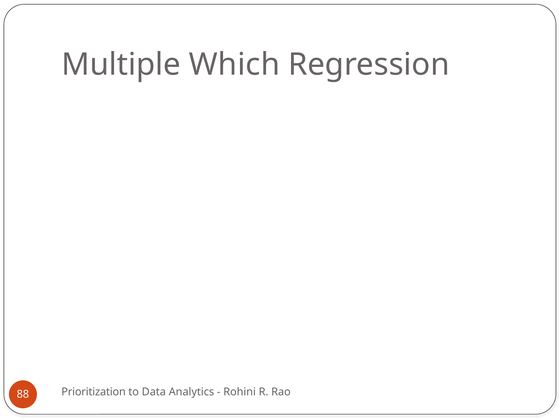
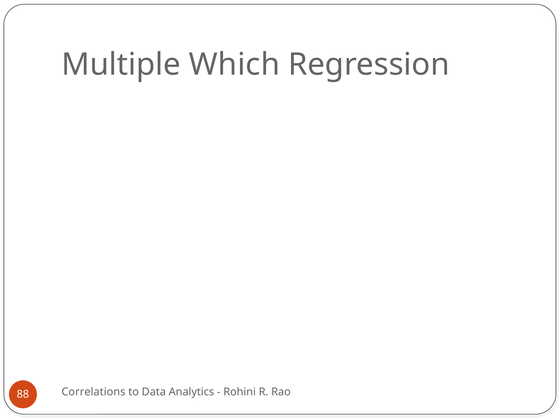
Prioritization: Prioritization -> Correlations (93, 392)
